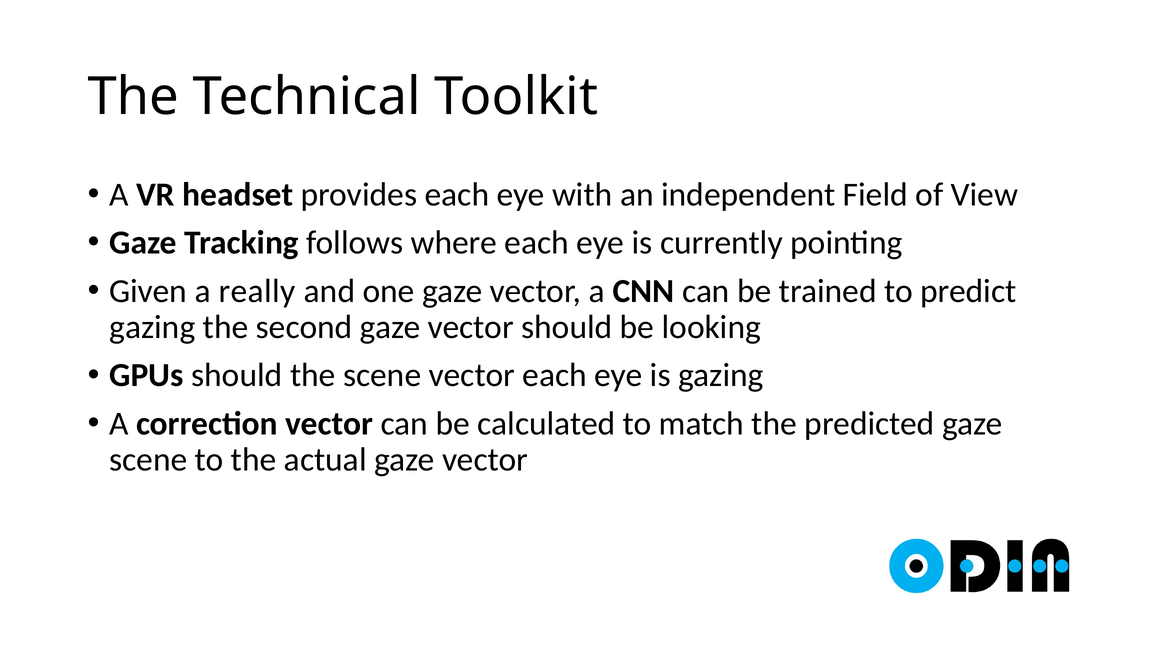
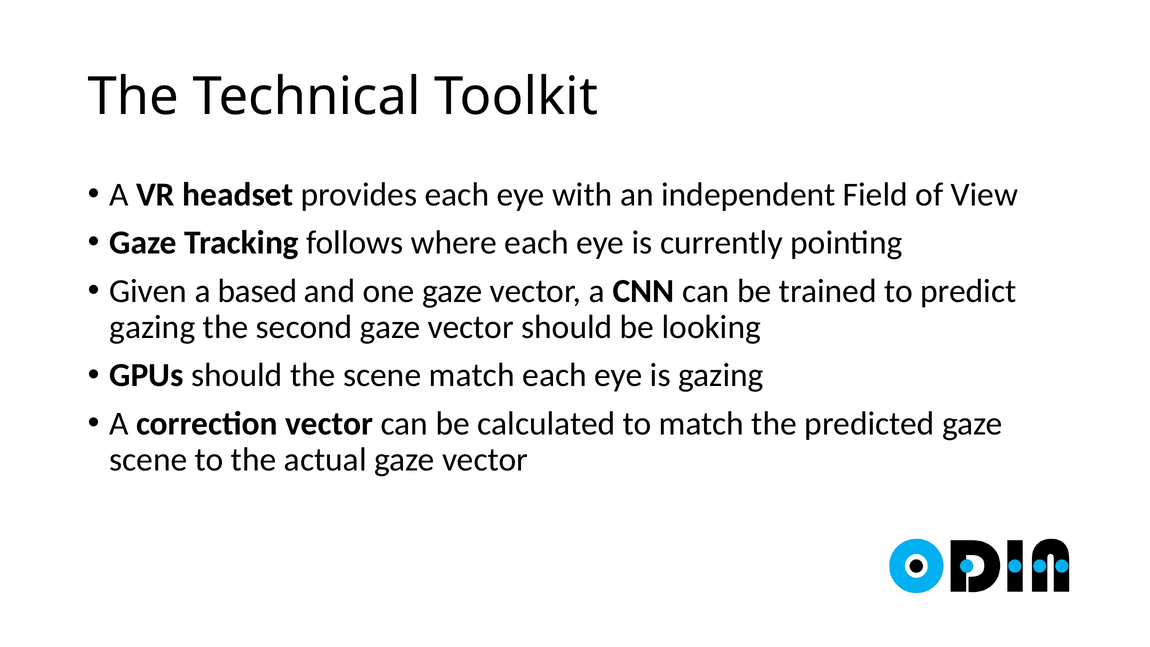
really: really -> based (257, 291)
scene vector: vector -> match (472, 375)
